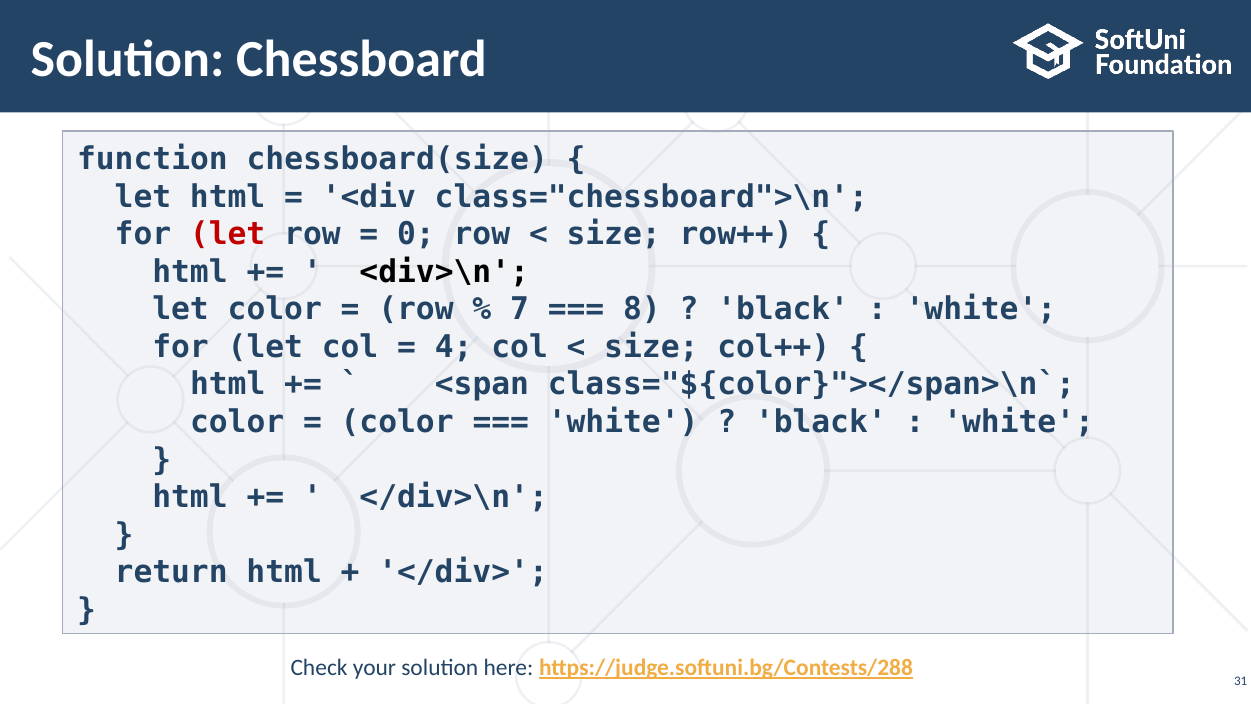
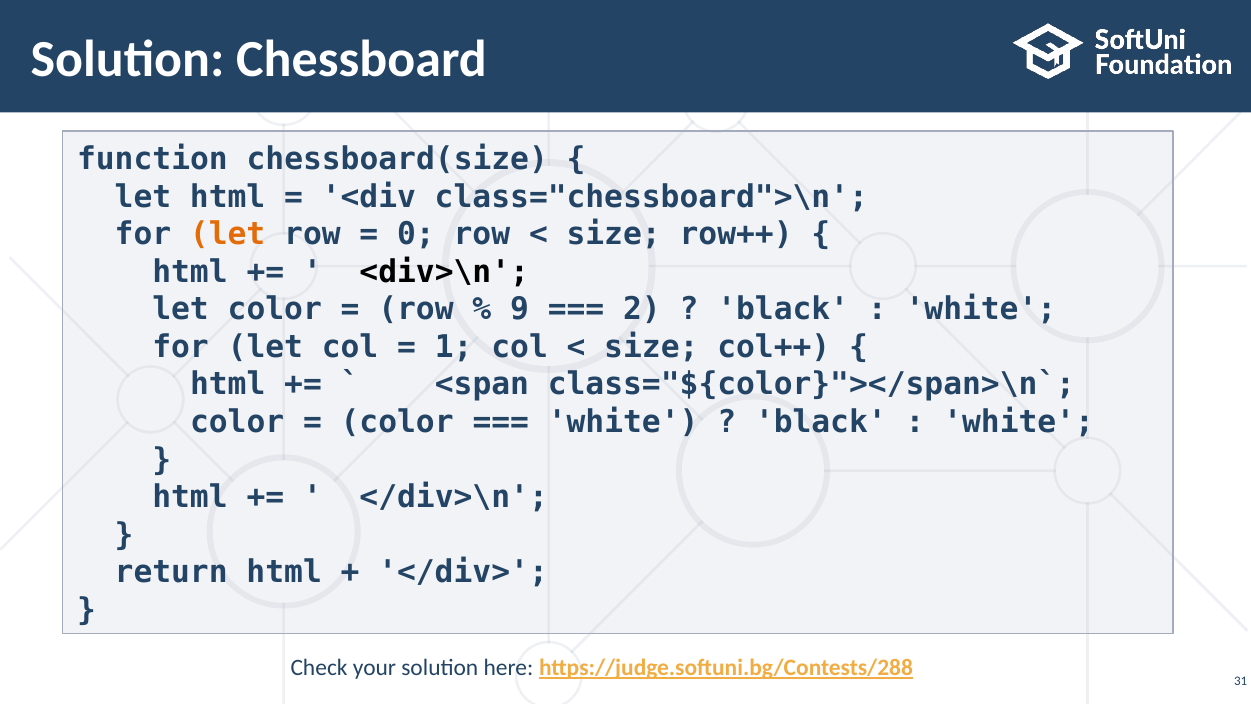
let colour: red -> orange (228, 234)
7: 7 -> 9 (520, 309)
8: 8 -> 2 (642, 309)
4: 4 -> 1 (454, 347)
